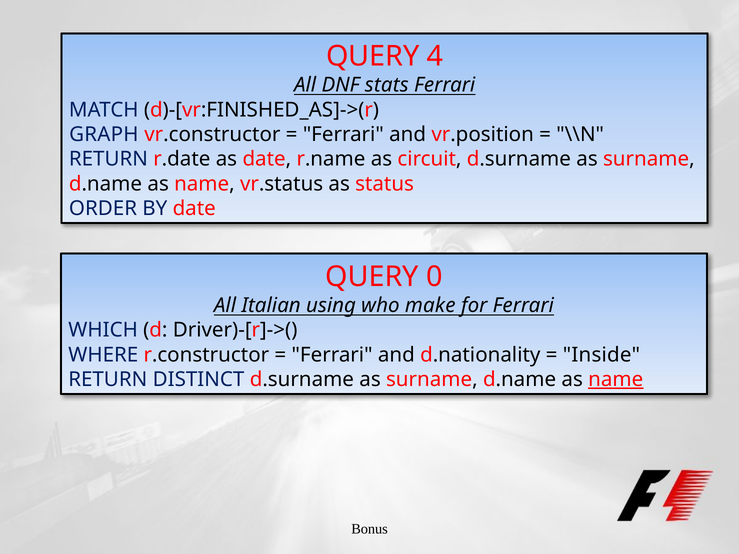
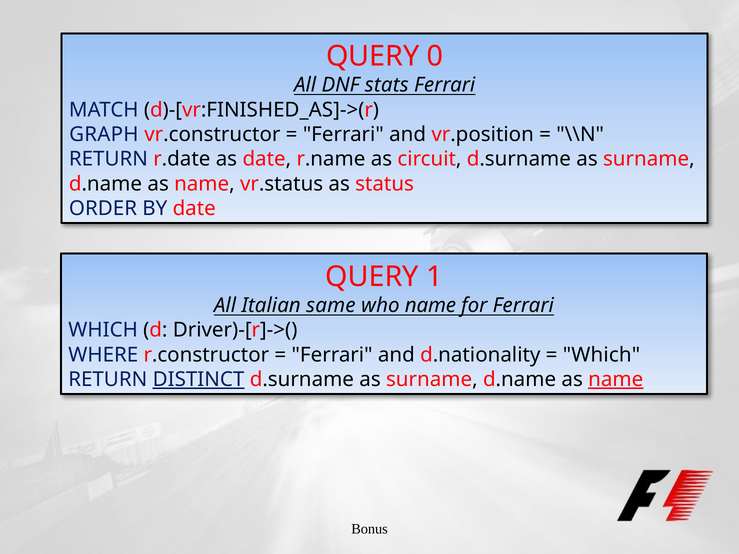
4: 4 -> 0 (435, 56)
0: 0 -> 1 (434, 277)
using: using -> same (331, 306)
who make: make -> name (430, 306)
Inside: Inside -> Which (601, 355)
DISTINCT underline: none -> present (199, 380)
